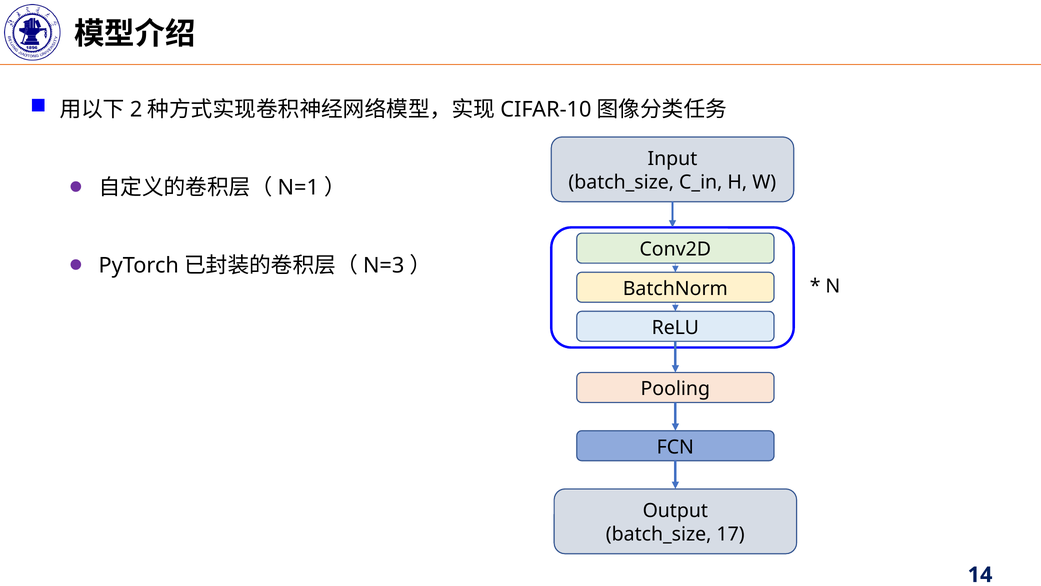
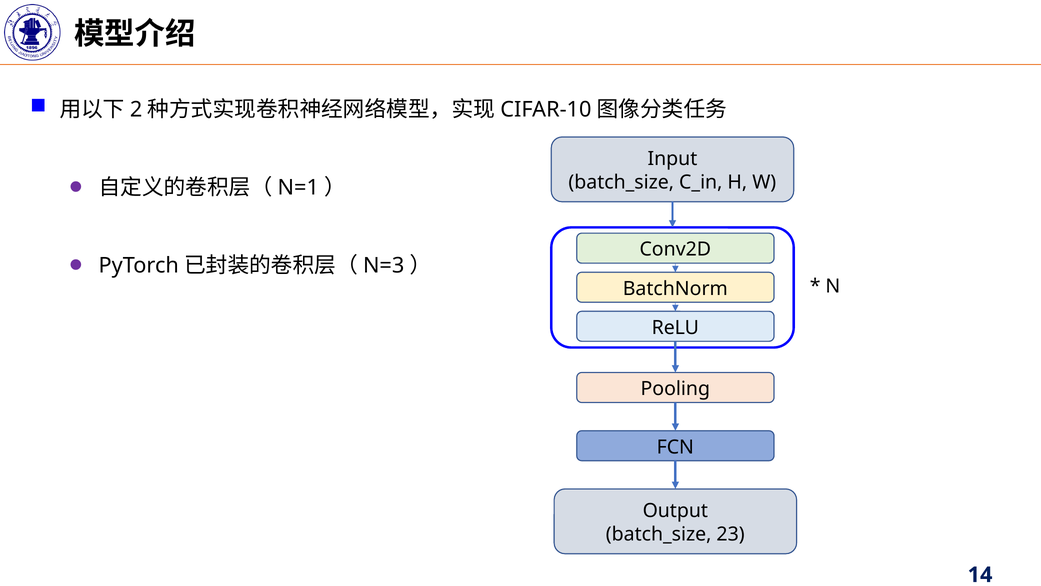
17: 17 -> 23 (731, 534)
